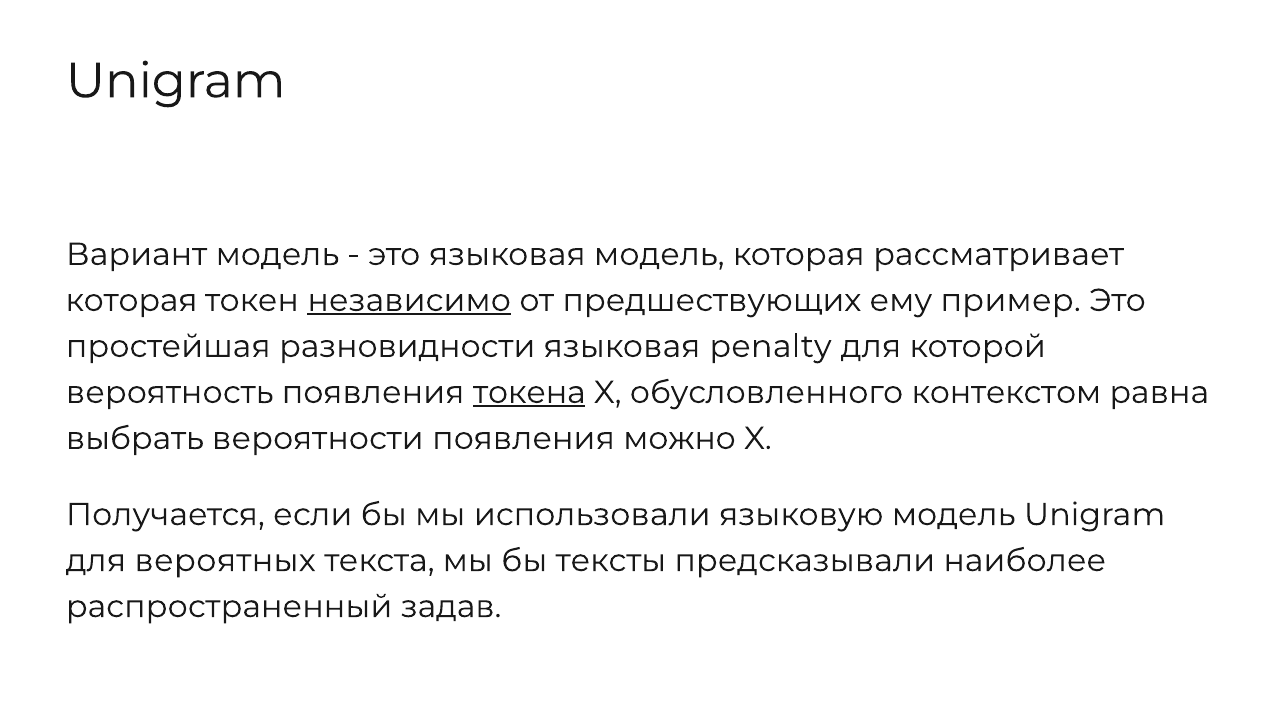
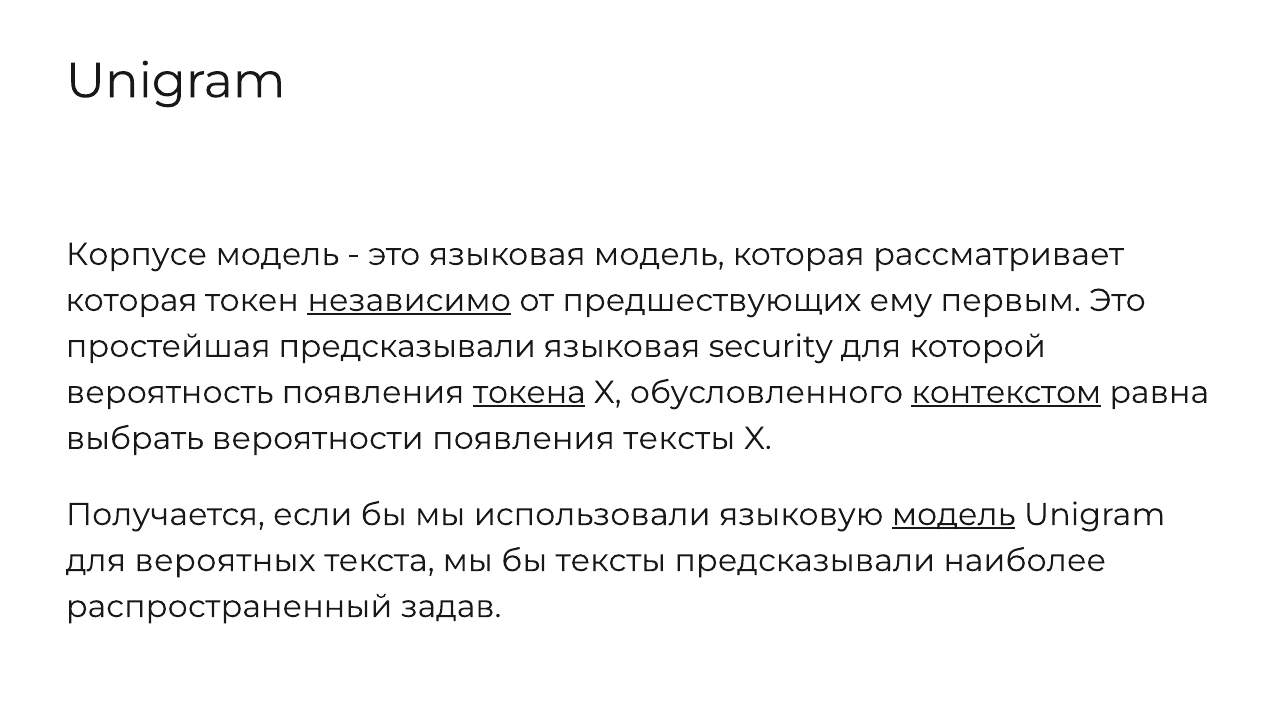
Вариант: Вариант -> Корпусе (137, 254)
пример: пример -> первым (1011, 300)
простейшая разновидности: разновидности -> предсказывали (407, 346)
penalty: penalty -> security (771, 346)
контекстом underline: none -> present (1006, 392)
появления можно: можно -> тексты (679, 438)
модель underline: none -> present (954, 514)
